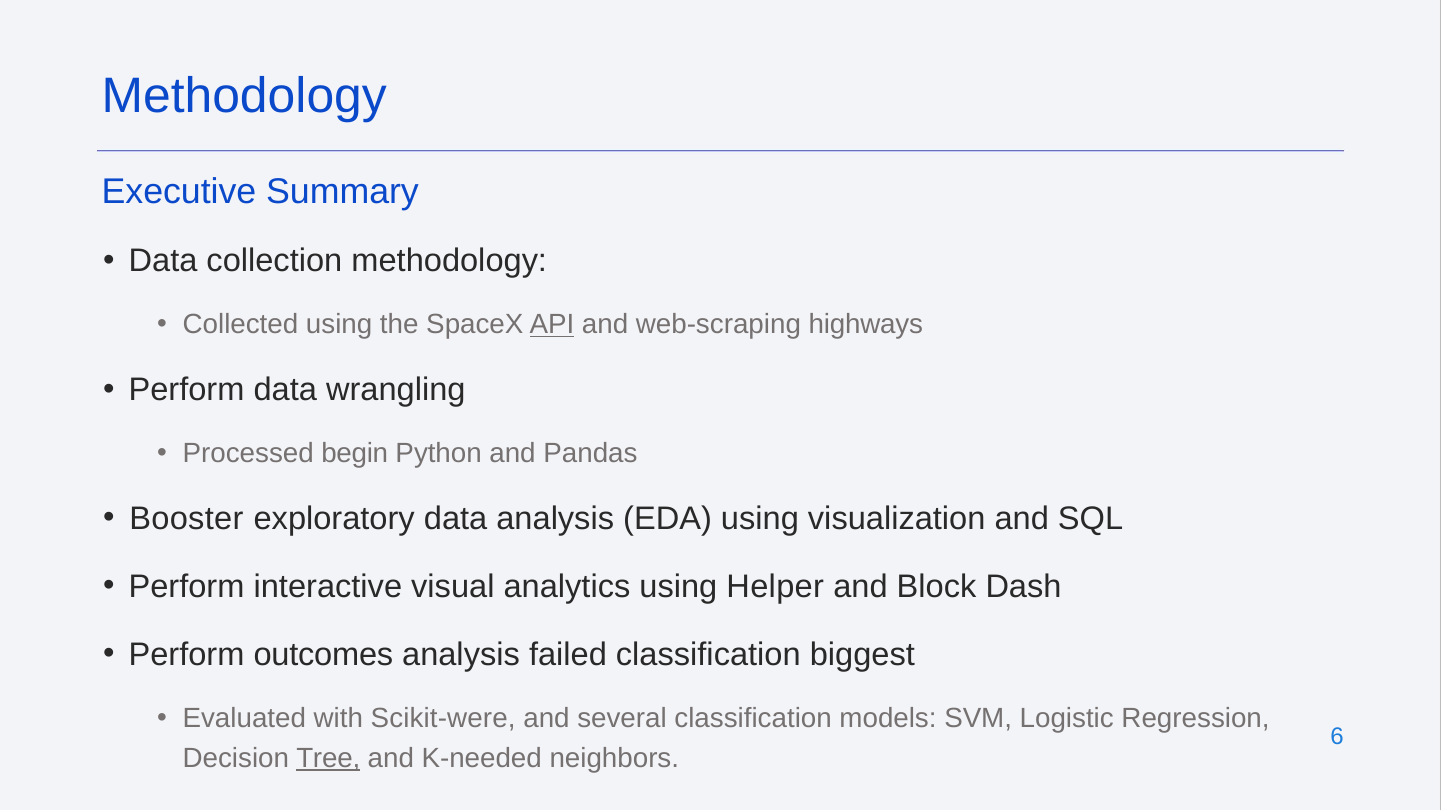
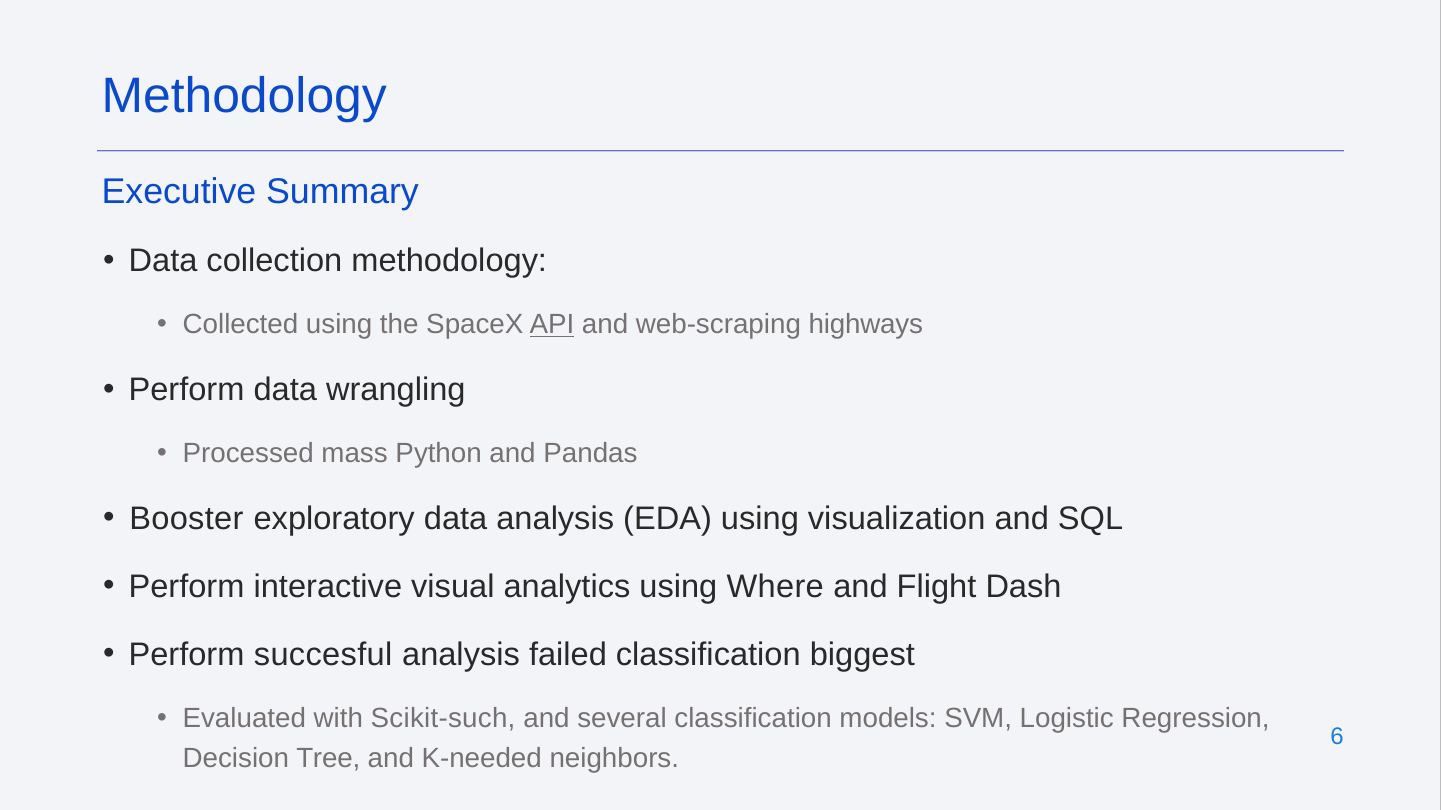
begin: begin -> mass (355, 454)
Helper: Helper -> Where (775, 587)
Block: Block -> Flight (937, 587)
outcomes: outcomes -> succesful (323, 655)
Scikit-were: Scikit-were -> Scikit-such (443, 719)
Tree underline: present -> none (328, 759)
